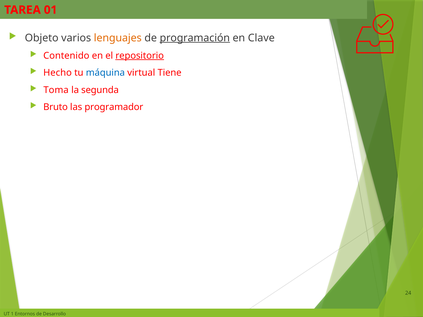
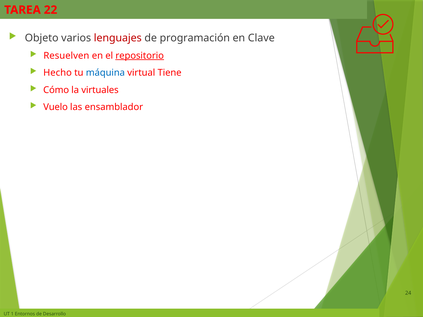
01: 01 -> 22 (51, 10)
lenguajes colour: orange -> red (118, 38)
programación underline: present -> none (195, 38)
Contenido: Contenido -> Resuelven (66, 56)
Toma: Toma -> Cómo (56, 90)
segunda: segunda -> virtuales (100, 90)
Bruto: Bruto -> Vuelo (56, 107)
programador: programador -> ensamblador (114, 107)
